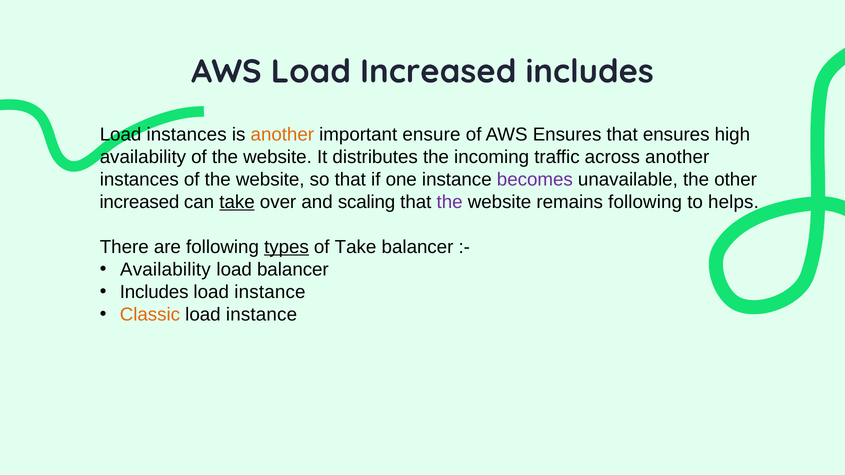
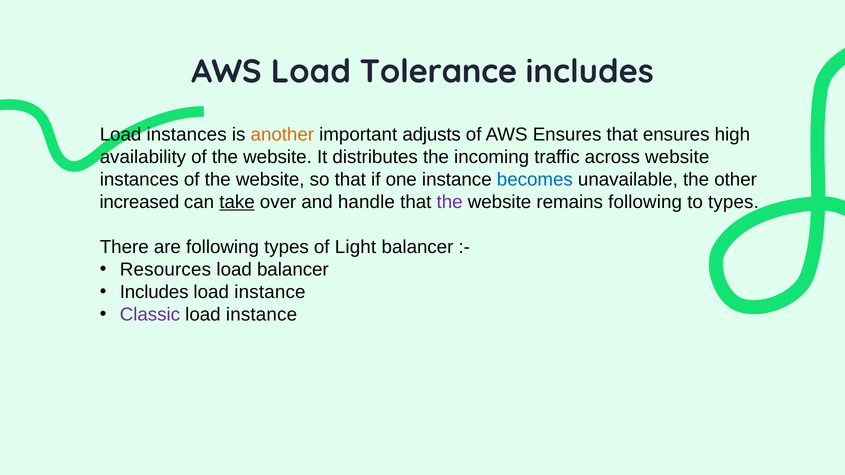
Load Increased: Increased -> Tolerance (438, 72)
ensure: ensure -> adjusts (432, 135)
across another: another -> website (677, 157)
becomes colour: purple -> blue (535, 180)
scaling: scaling -> handle (366, 202)
to helps: helps -> types (733, 202)
types underline: present -> none (287, 247)
of Take: Take -> Light (355, 247)
Availability: Availability -> Resources (165, 270)
Classic colour: orange -> purple (150, 315)
